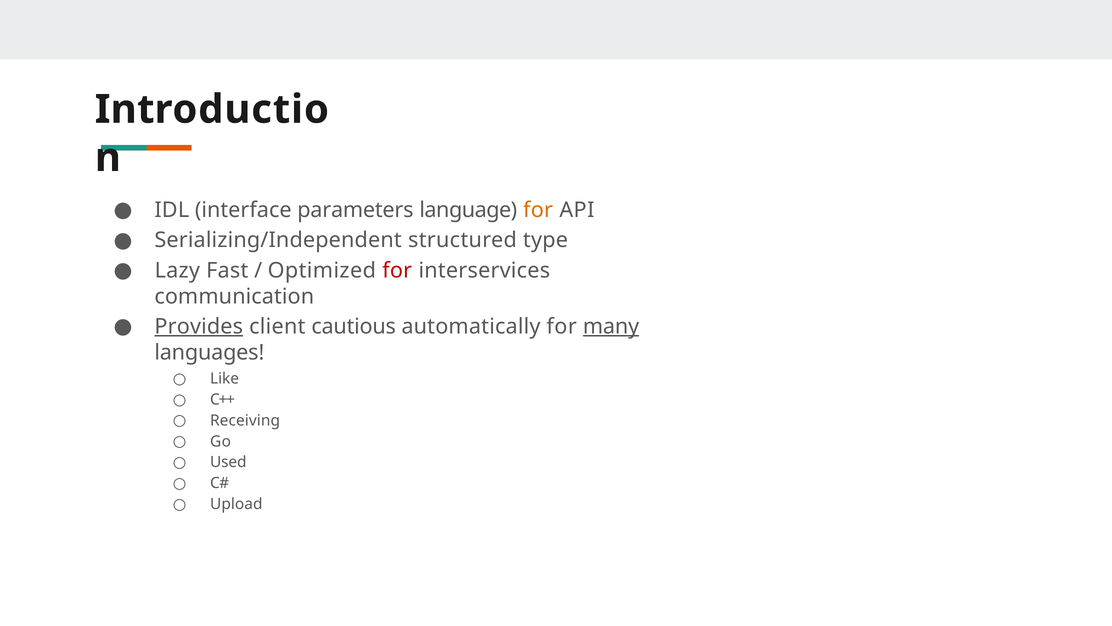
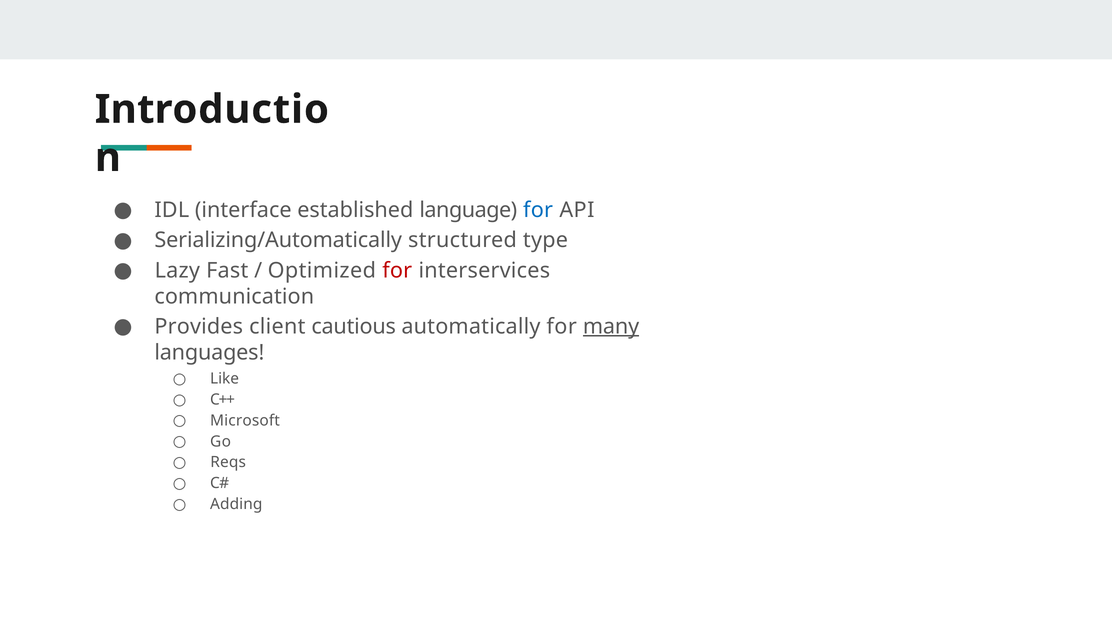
parameters: parameters -> established (355, 210)
for colour: orange -> blue (538, 210)
Serializing/Independent: Serializing/Independent -> Serializing/Automatically (278, 240)
Provides underline: present -> none (199, 326)
Receiving: Receiving -> Microsoft (245, 420)
Used: Used -> Reqs (228, 462)
Upload: Upload -> Adding (236, 504)
